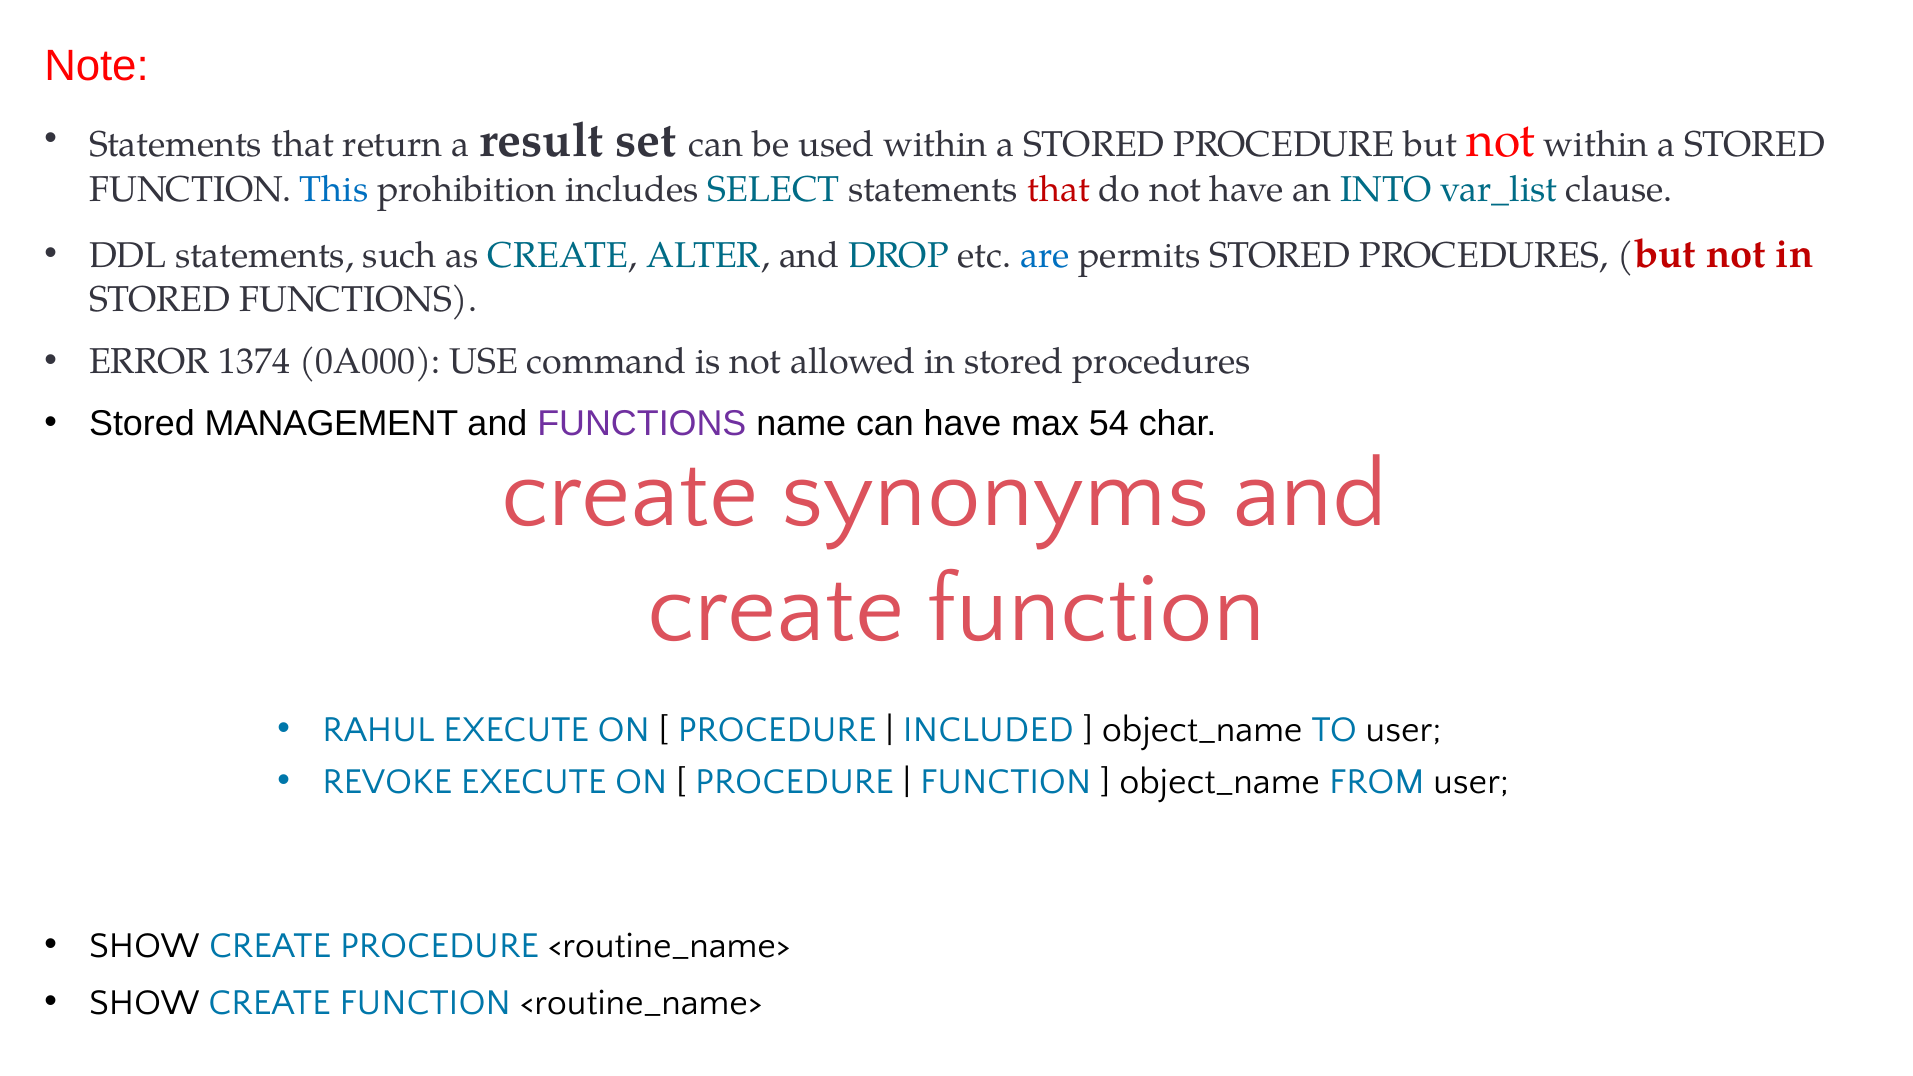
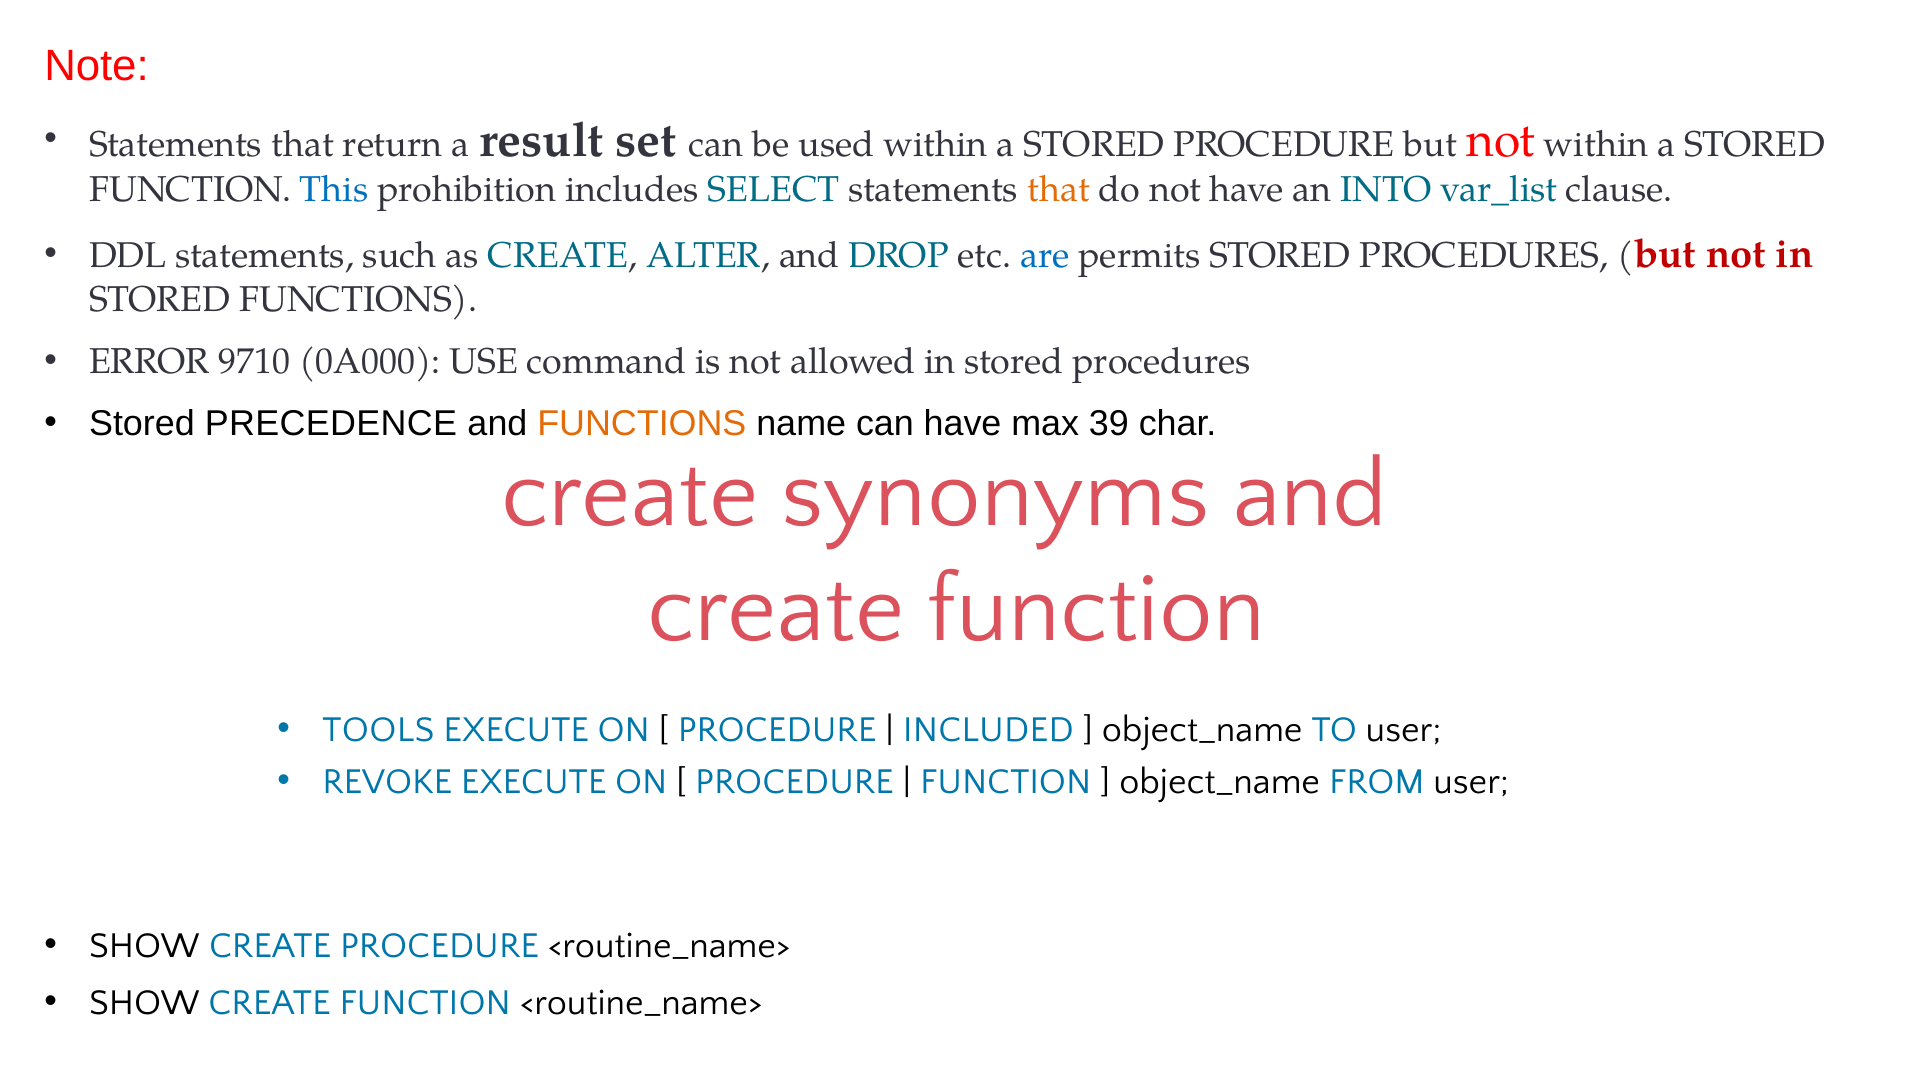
that colour: red -> orange (1059, 190)
1374: 1374 -> 9710 (254, 362)
MANAGEMENT: MANAGEMENT -> PRECEDENCE (331, 424)
FUNCTIONS colour: purple -> orange (642, 424)
54: 54 -> 39 (1109, 424)
RAHUL: RAHUL -> TOOLS (378, 729)
